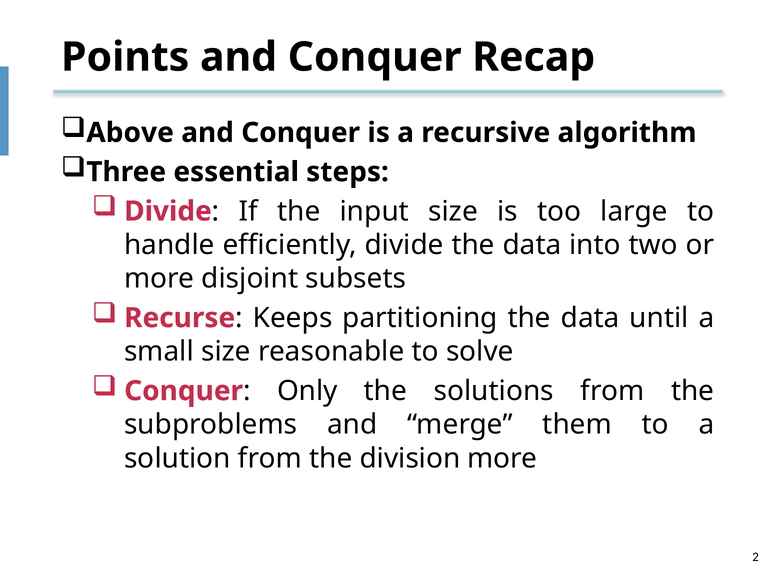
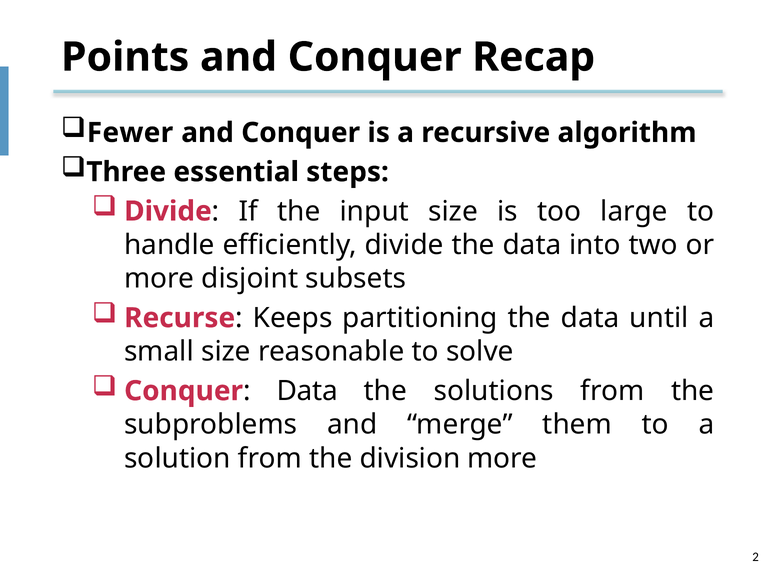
Above: Above -> Fewer (130, 133)
Only: Only -> Data (307, 391)
